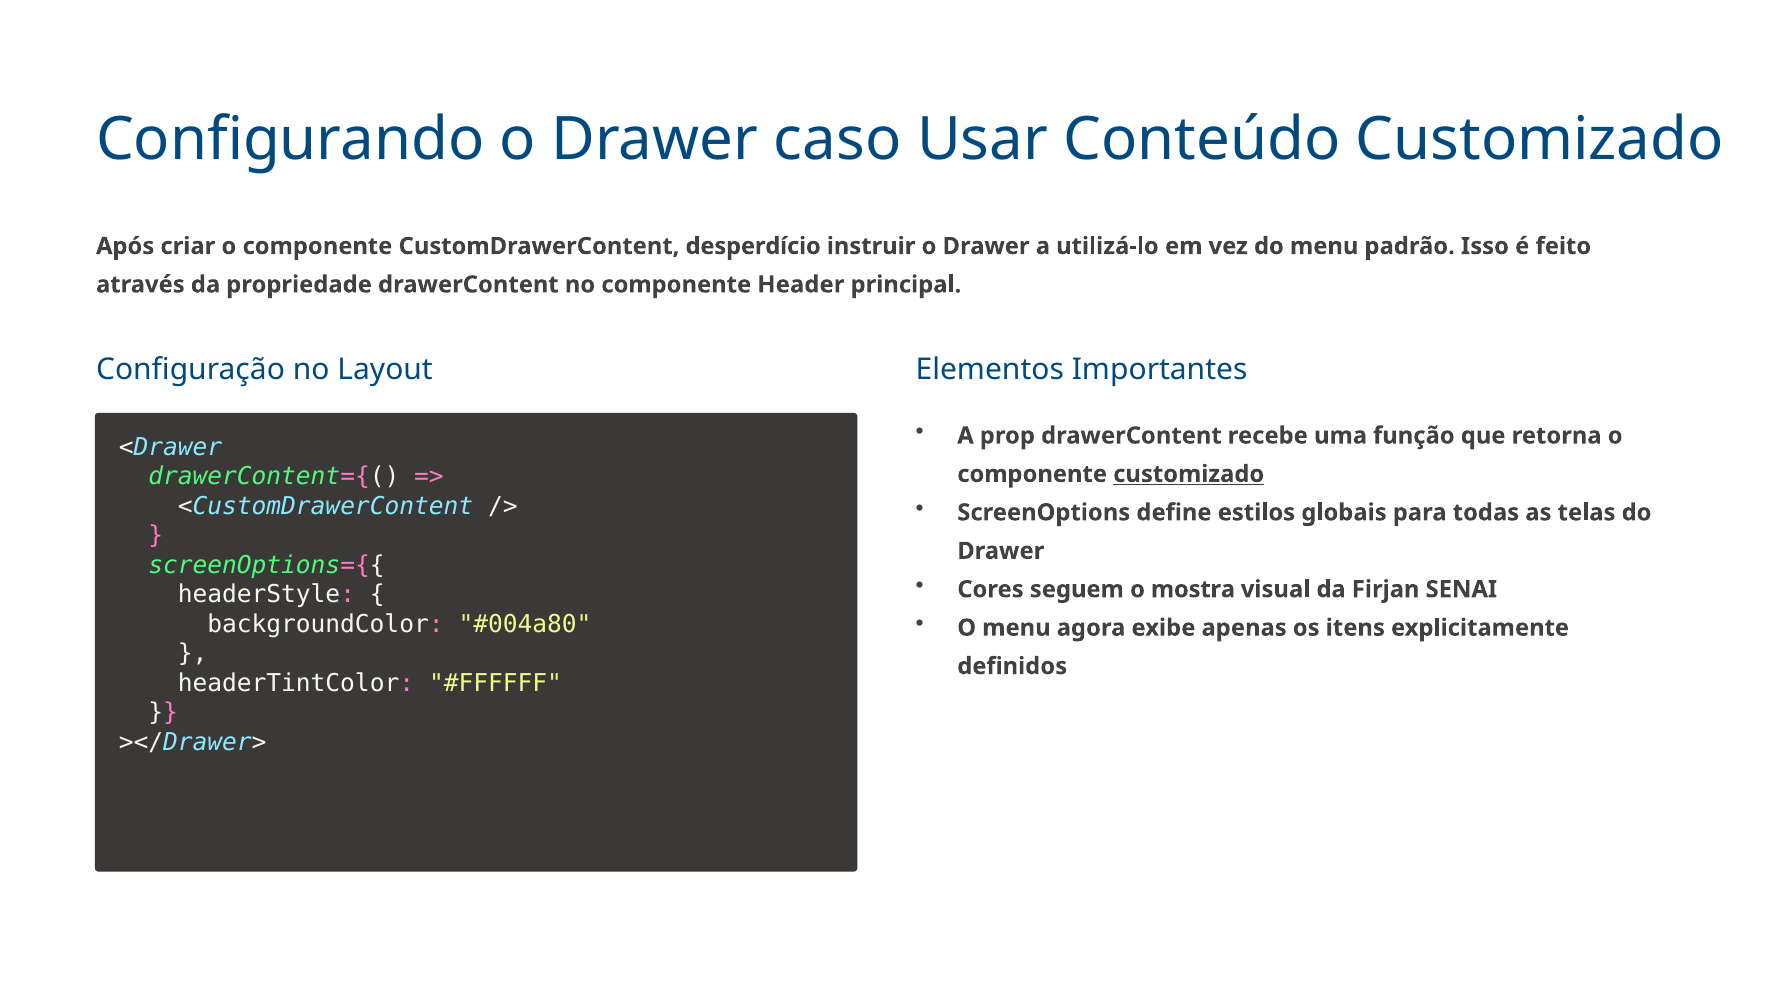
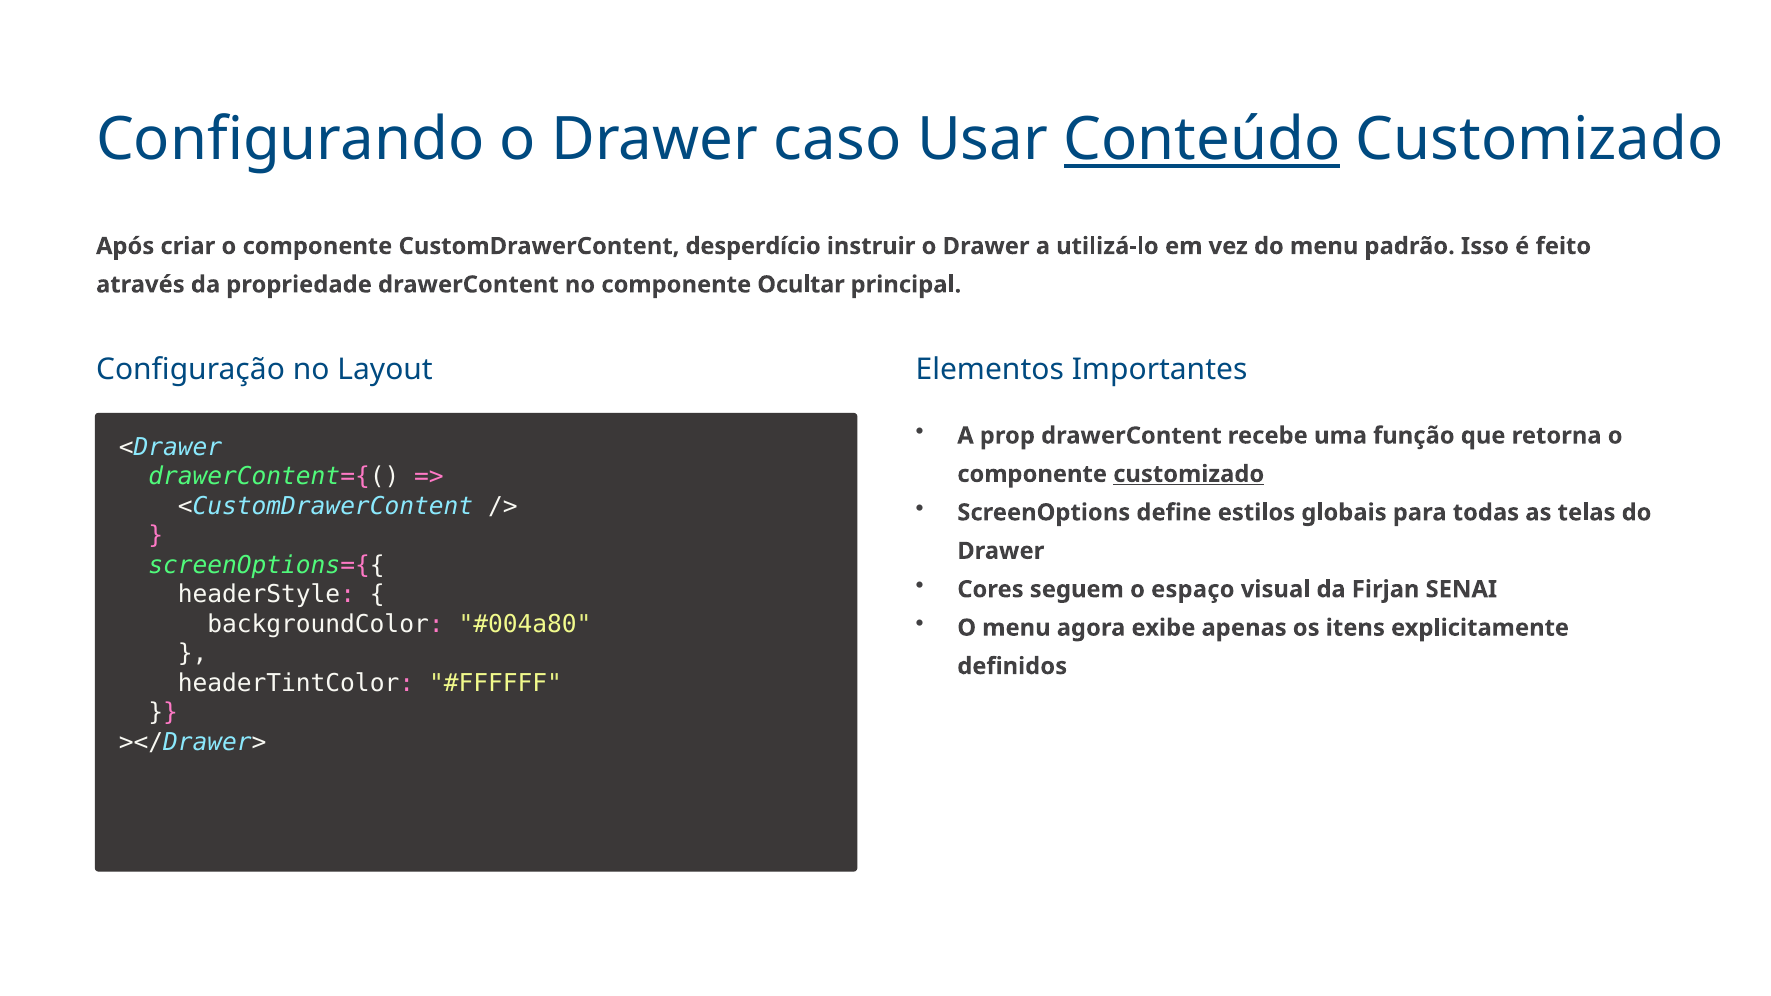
Conteúdo underline: none -> present (1202, 140)
Header: Header -> Ocultar (801, 285)
mostra: mostra -> espaço (1193, 589)
